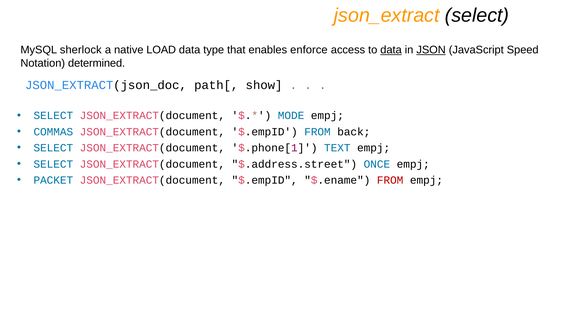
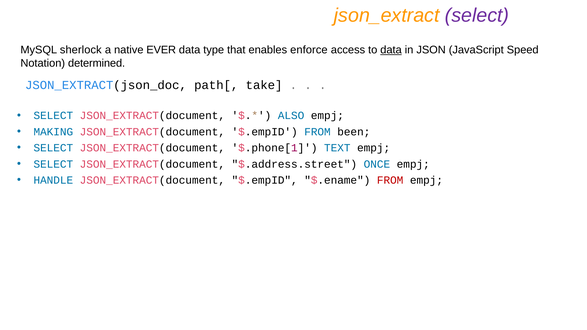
select colour: black -> purple (477, 15)
LOAD: LOAD -> EVER (161, 50)
JSON underline: present -> none (431, 50)
show: show -> take (264, 85)
MODE: MODE -> ALSO (291, 116)
COMMAS: COMMAS -> MAKING (53, 132)
back: back -> been (354, 132)
PACKET: PACKET -> HANDLE (53, 180)
